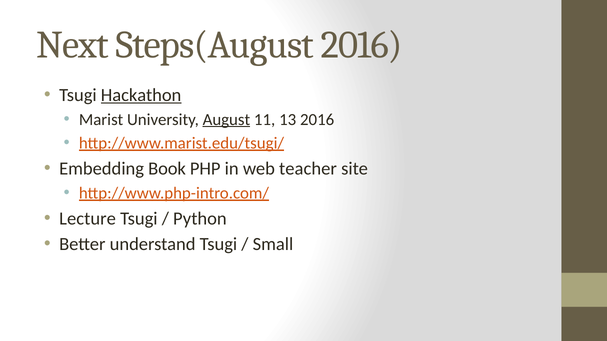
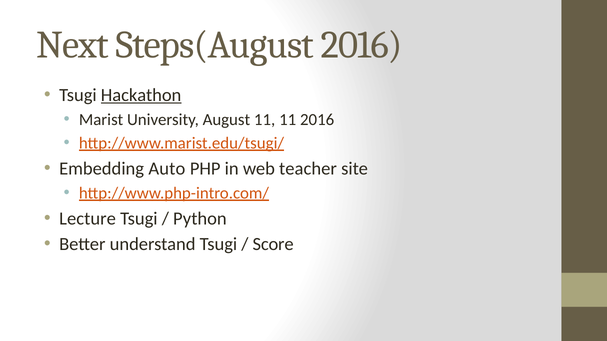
August underline: present -> none (226, 120)
11 13: 13 -> 11 (288, 120)
Book: Book -> Auto (167, 169)
Small: Small -> Score (273, 245)
